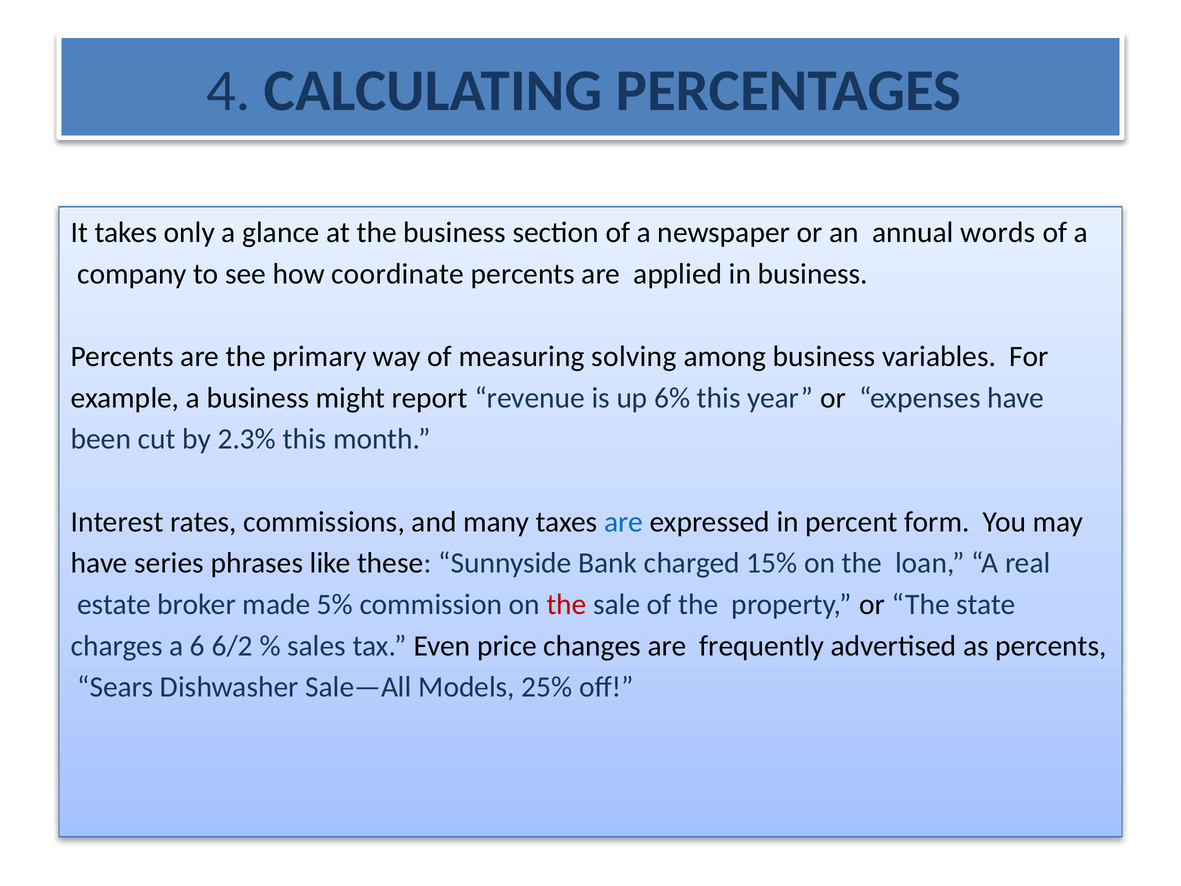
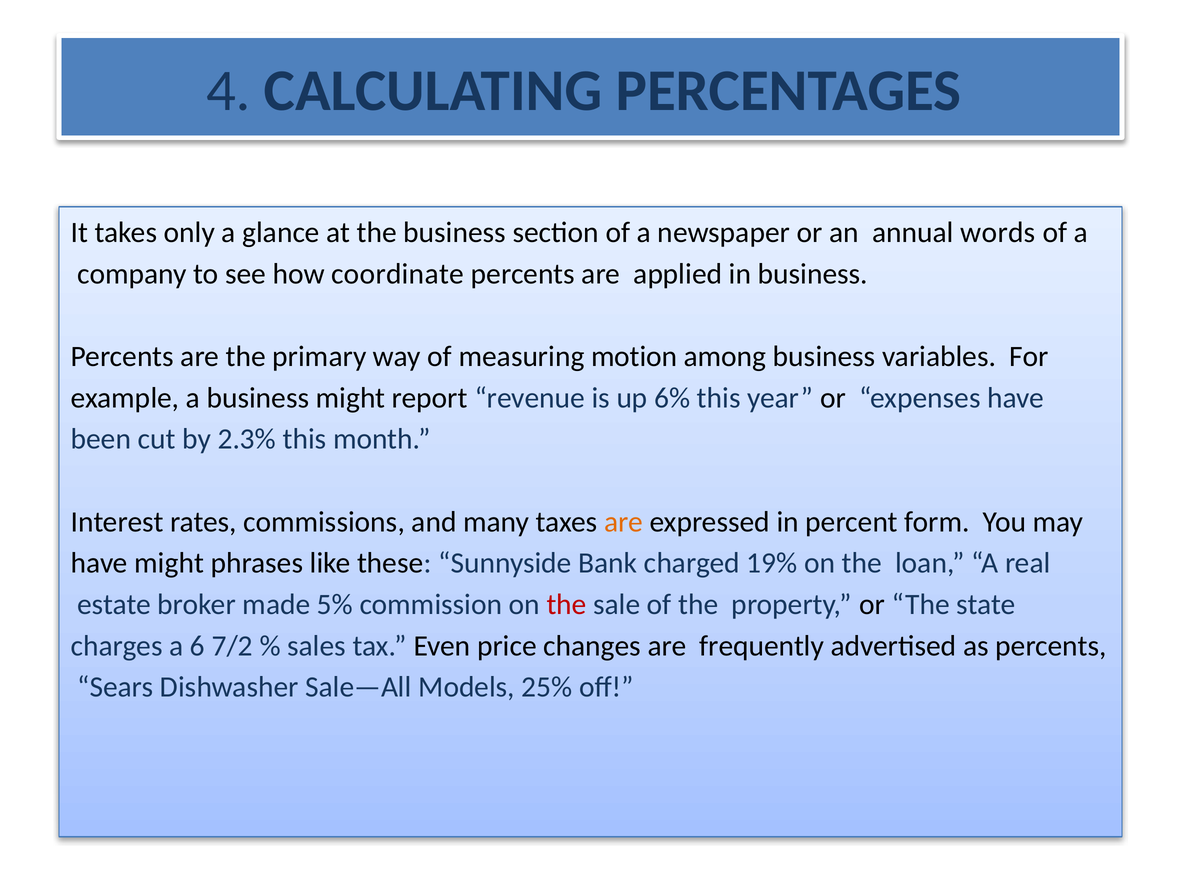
solving: solving -> motion (634, 356)
are colour: blue -> orange (624, 522)
have series: series -> might (169, 563)
15%: 15% -> 19% (772, 563)
6/2: 6/2 -> 7/2 (232, 646)
